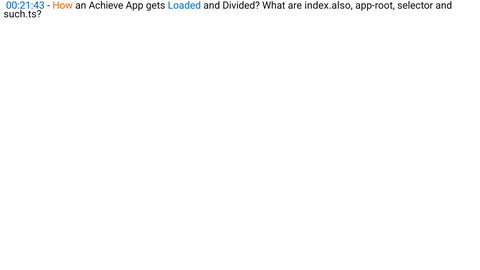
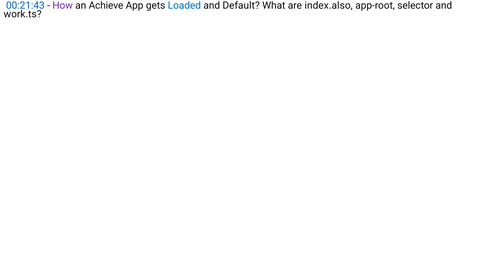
How colour: orange -> purple (63, 5)
Divided: Divided -> Default (241, 5)
such.ts: such.ts -> work.ts (23, 14)
